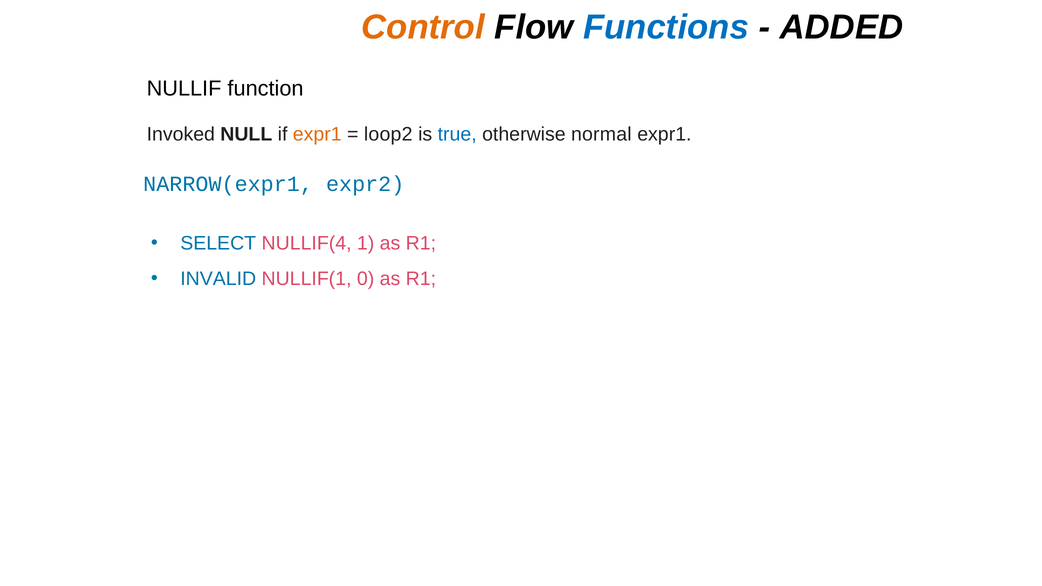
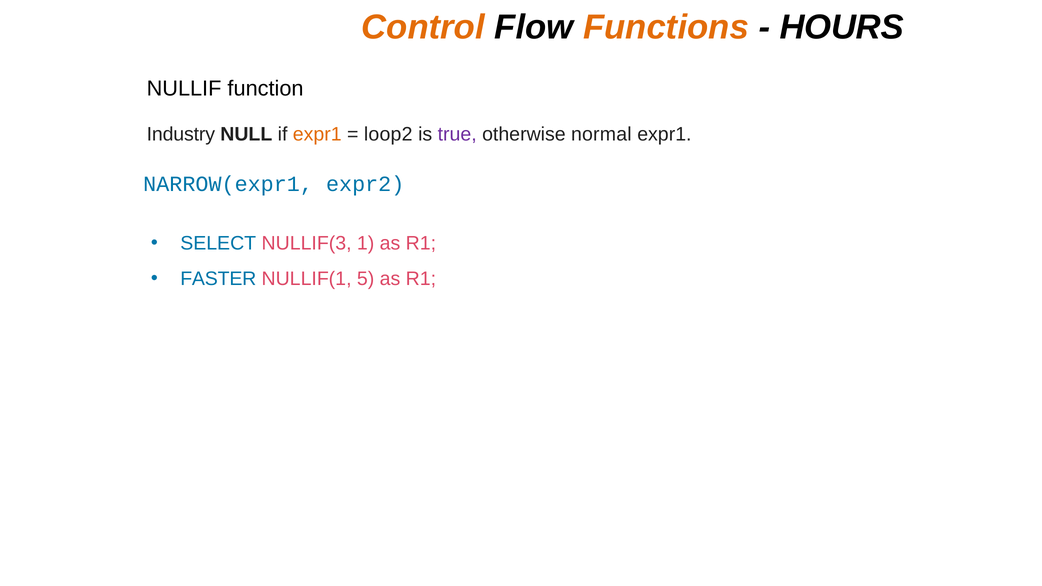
Functions colour: blue -> orange (666, 27)
ADDED: ADDED -> HOURS (842, 27)
Invoked: Invoked -> Industry (181, 134)
true colour: blue -> purple (457, 134)
NULLIF(4: NULLIF(4 -> NULLIF(3 (307, 244)
INVALID: INVALID -> FASTER (218, 279)
0: 0 -> 5 (366, 279)
